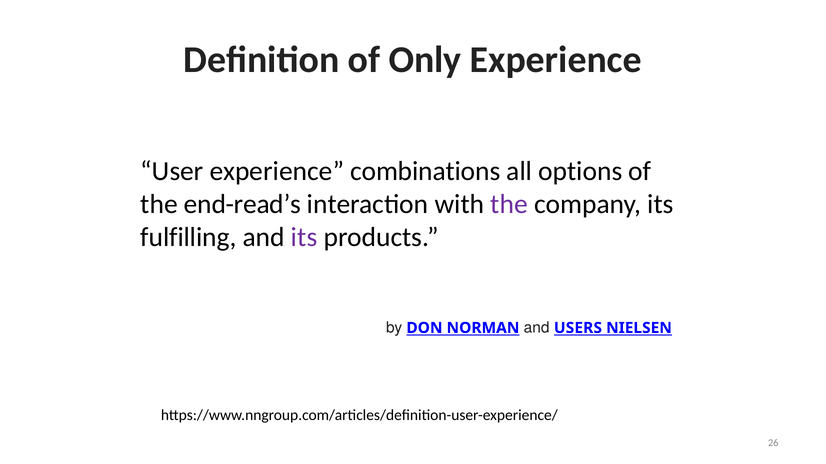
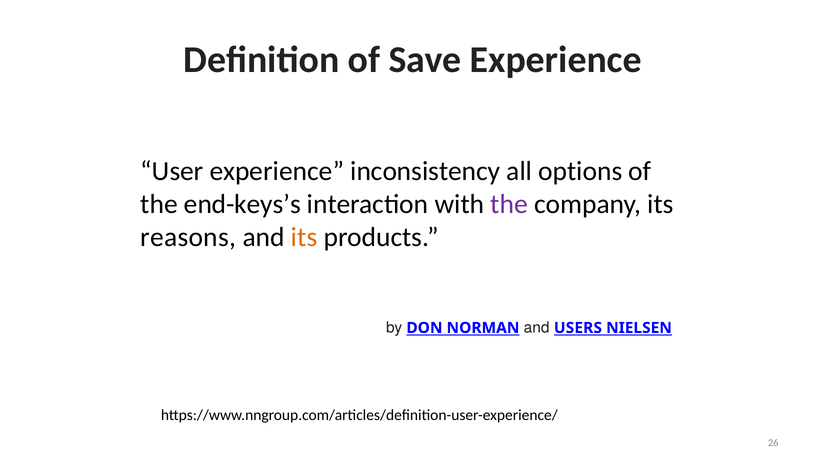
Only: Only -> Save (425, 60)
combinations: combinations -> inconsistency (425, 171)
end-read’s: end-read’s -> end-keys’s (242, 204)
fulfilling: fulfilling -> reasons (188, 237)
its colour: purple -> orange (304, 237)
